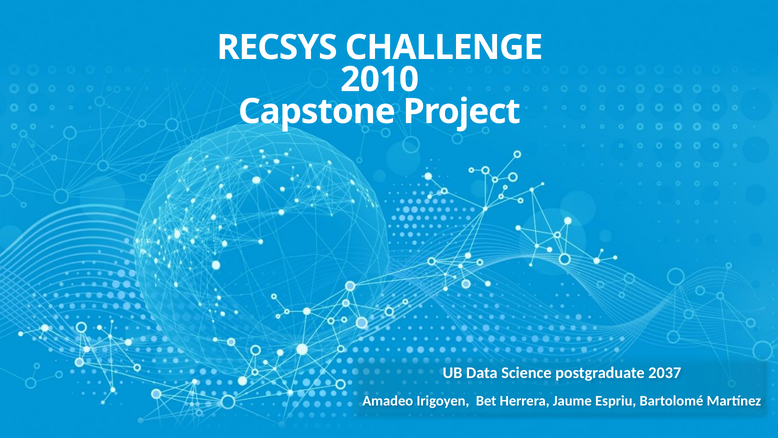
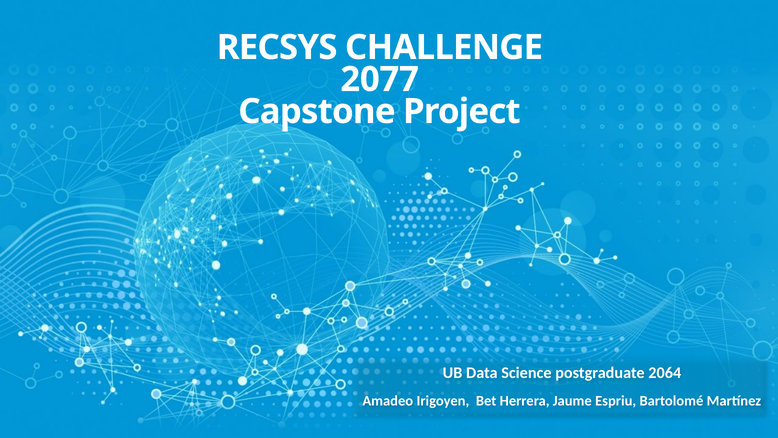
2010: 2010 -> 2077 (380, 79)
2037: 2037 -> 2064 (665, 373)
